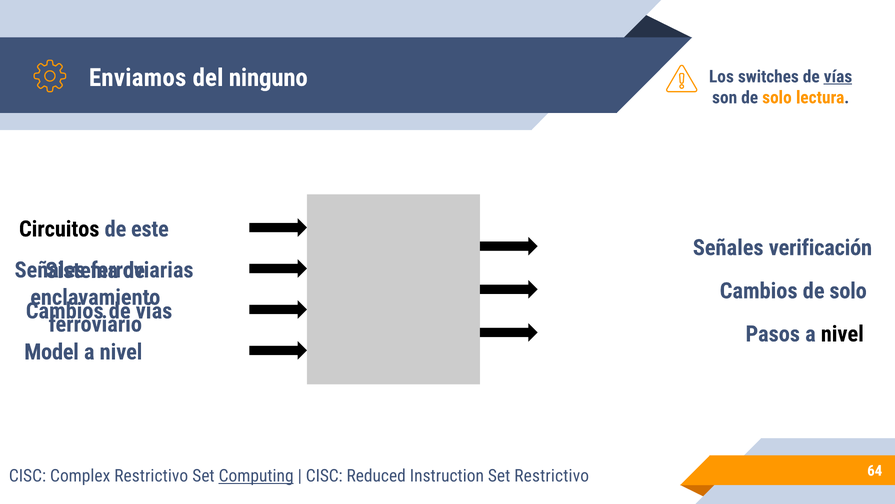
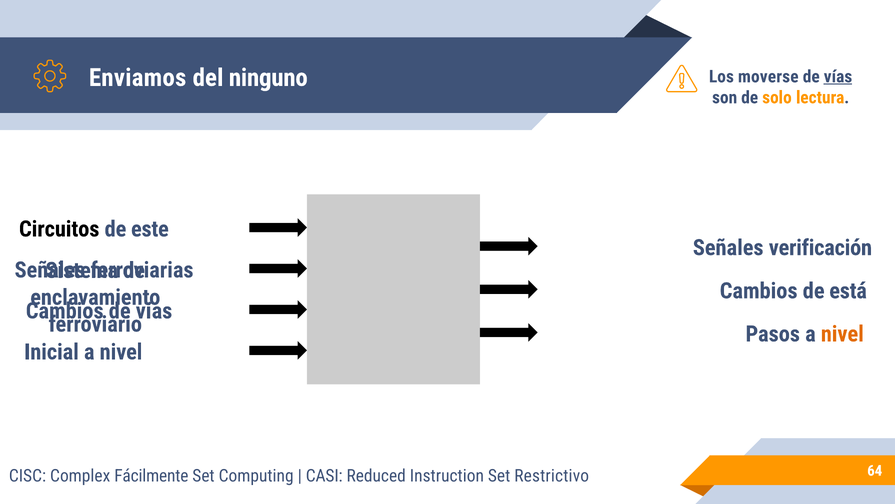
switches: switches -> moverse (768, 77)
Cambios de solo: solo -> está (848, 291)
nivel colour: black -> orange (842, 334)
Model: Model -> Inicial (52, 352)
Complex Restrictivo: Restrictivo -> Fácilmente (151, 476)
Computing underline: present -> none (256, 476)
CISC: CISC -> CASI (324, 476)
